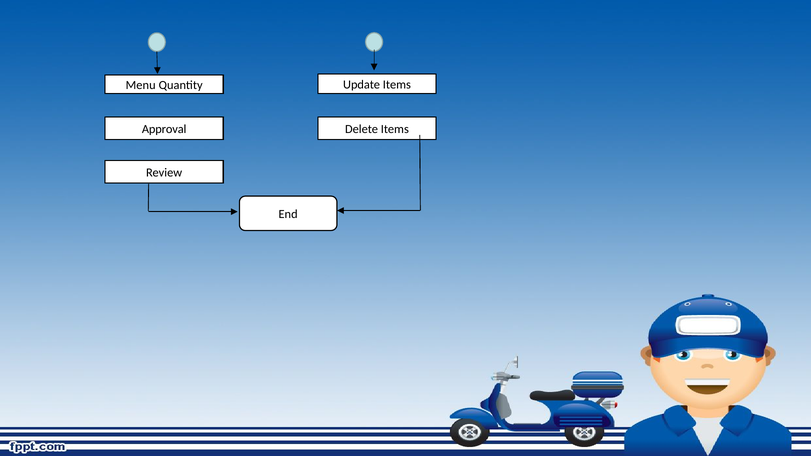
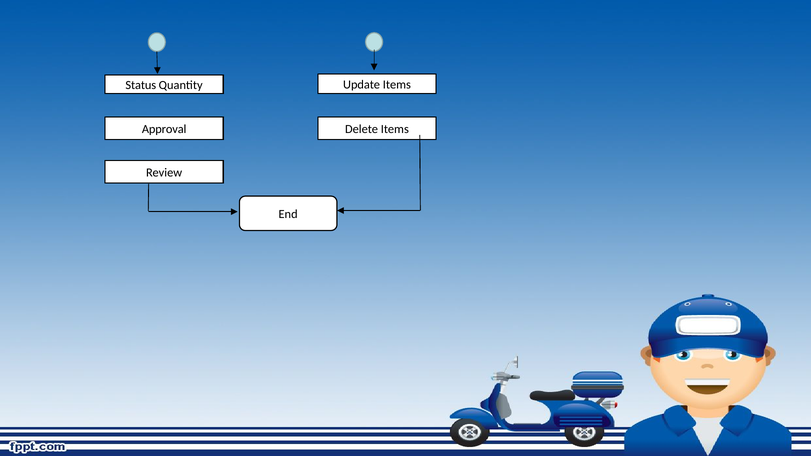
Menu: Menu -> Status (141, 85)
